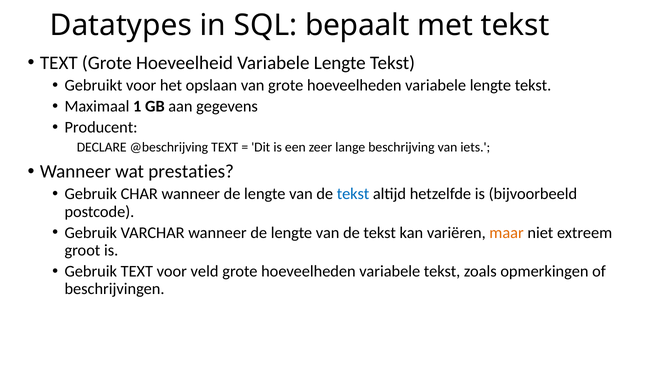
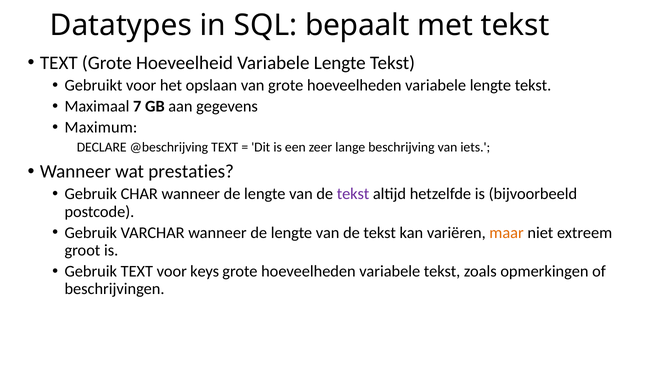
1: 1 -> 7 (137, 106)
Producent: Producent -> Maximum (101, 127)
tekst colour: blue -> purple (353, 194)
veld: veld -> keys (205, 271)
